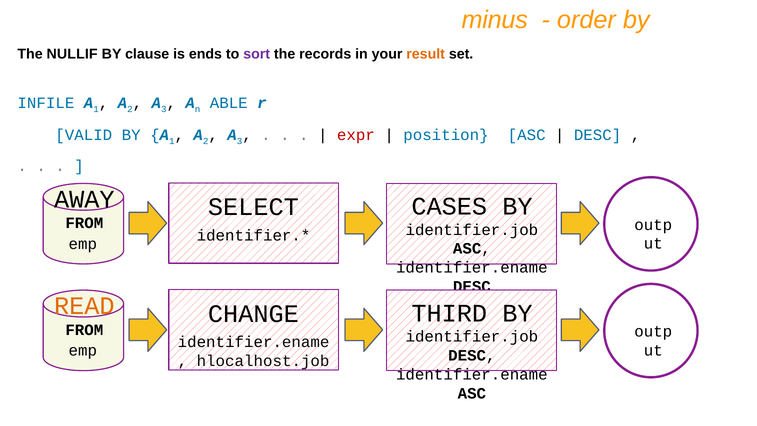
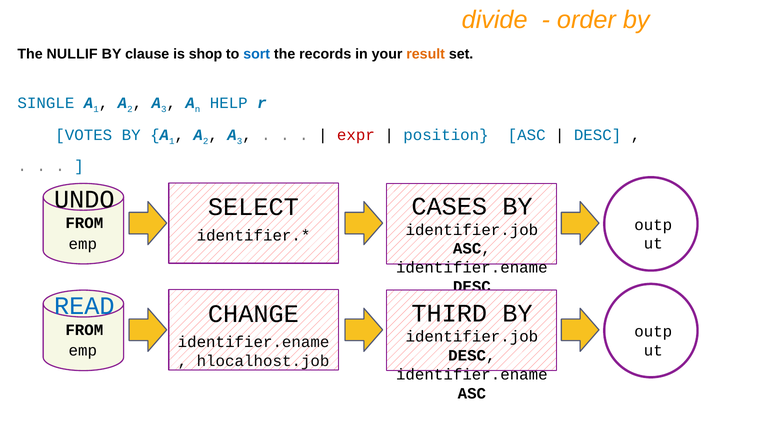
minus: minus -> divide (495, 20)
ends: ends -> shop (206, 54)
sort colour: purple -> blue (257, 54)
INFILE: INFILE -> SINGLE (46, 103)
ABLE: ABLE -> HELP (229, 103)
VALID: VALID -> VOTES (84, 135)
AWAY: AWAY -> UNDO (84, 199)
READ colour: orange -> blue (84, 306)
